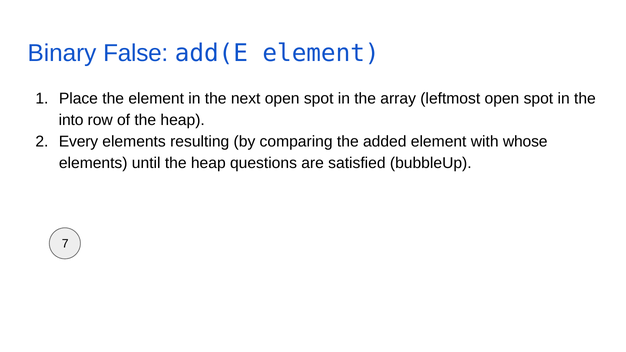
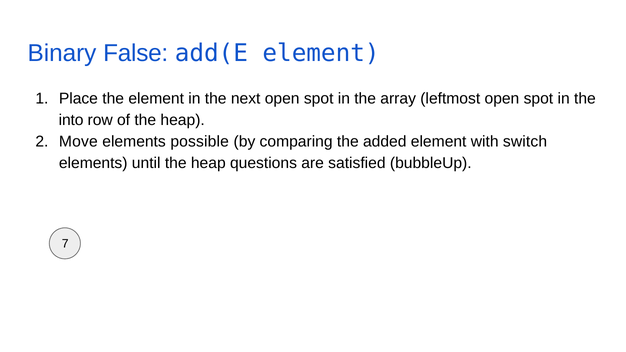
Every: Every -> Move (78, 142)
resulting: resulting -> possible (200, 142)
whose: whose -> switch (525, 142)
